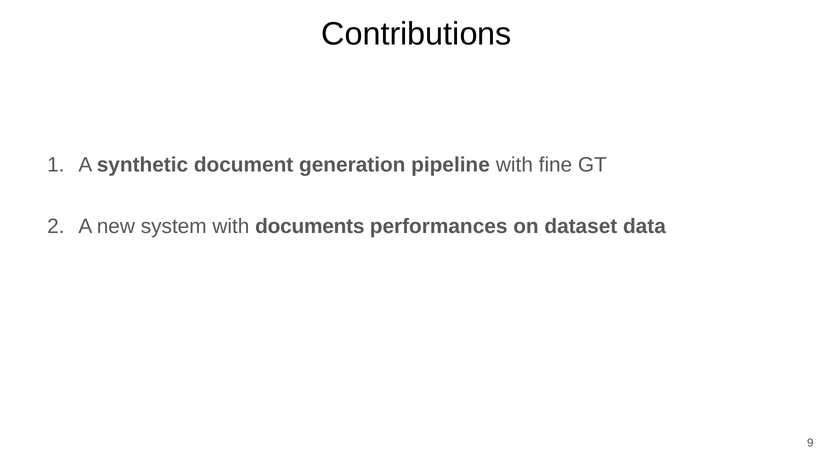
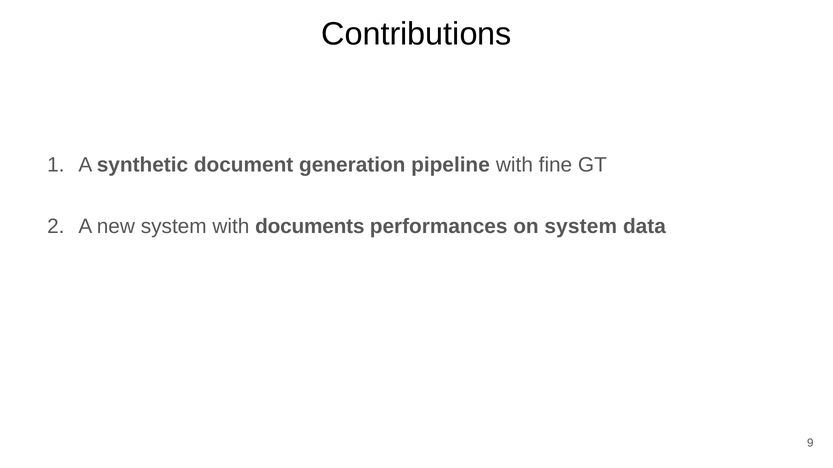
on dataset: dataset -> system (581, 226)
